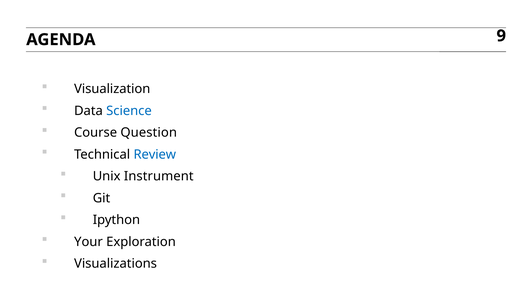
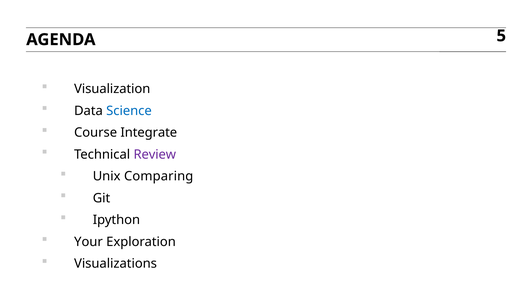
9: 9 -> 5 (501, 36)
Question: Question -> Integrate (149, 133)
Review colour: blue -> purple (155, 154)
Instrument: Instrument -> Comparing (159, 176)
